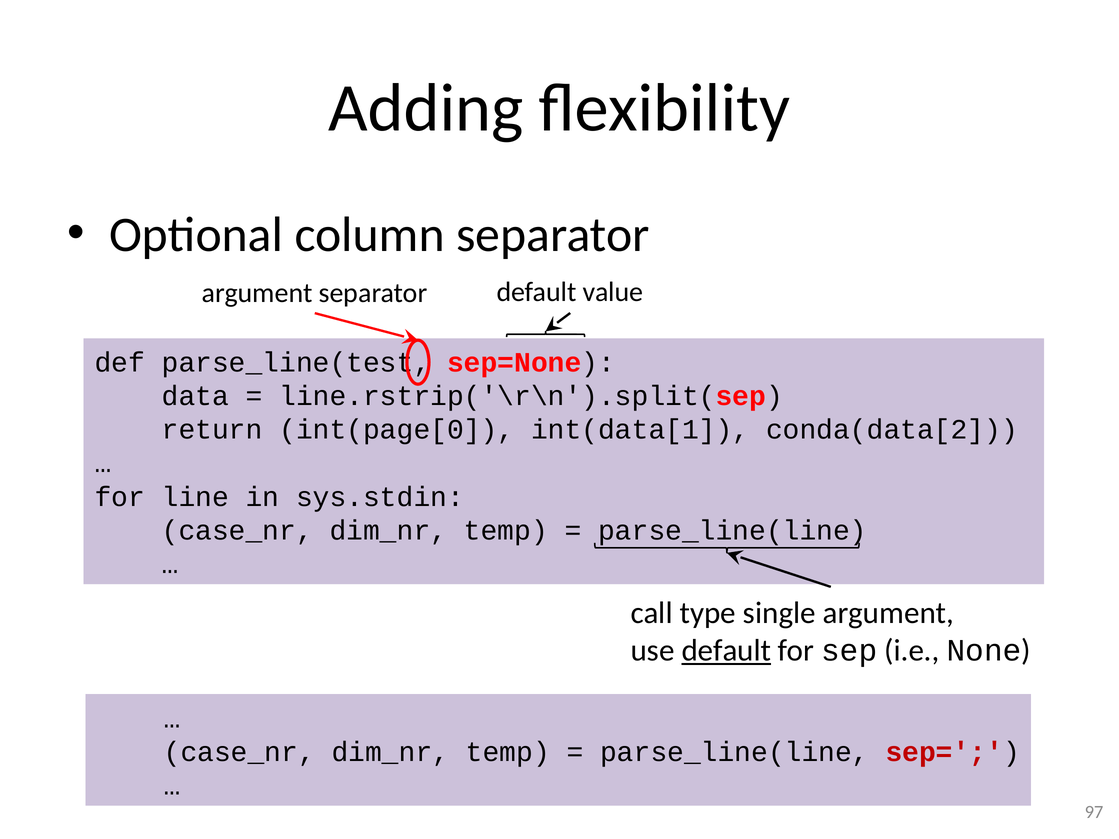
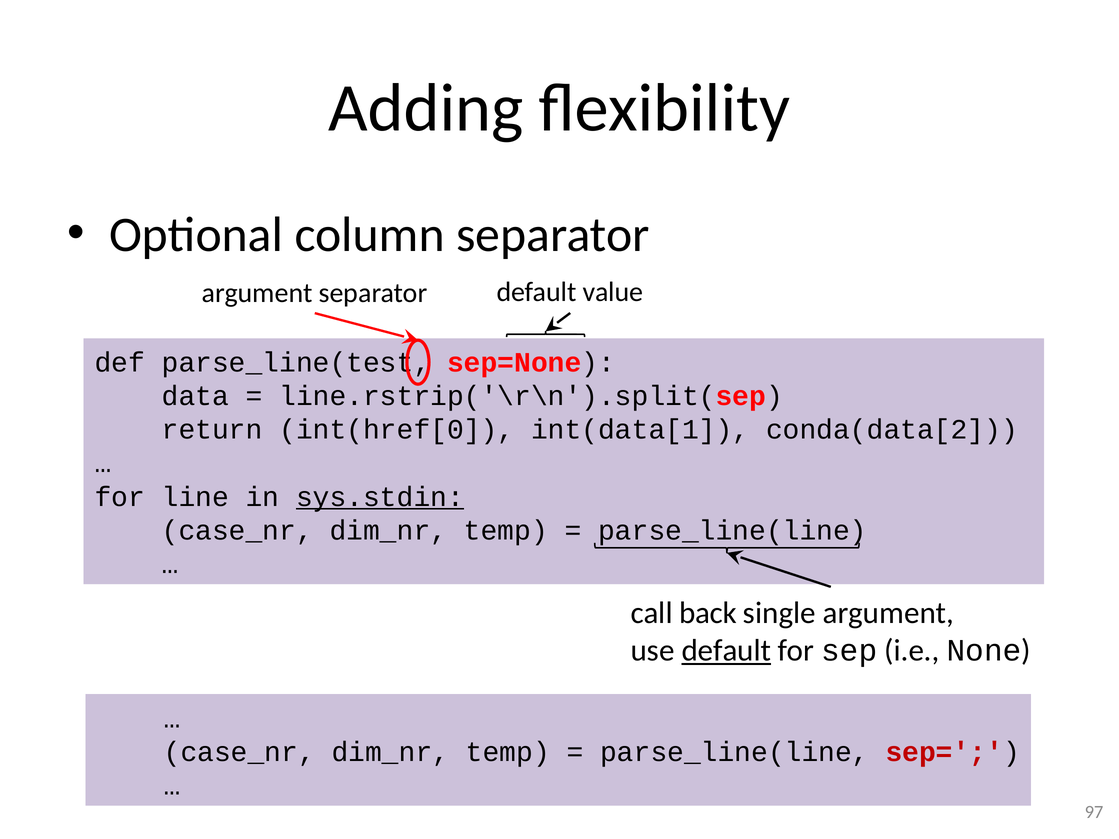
int(page[0: int(page[0 -> int(href[0 (397, 430)
sys.stdin underline: none -> present (380, 497)
type: type -> back (708, 613)
